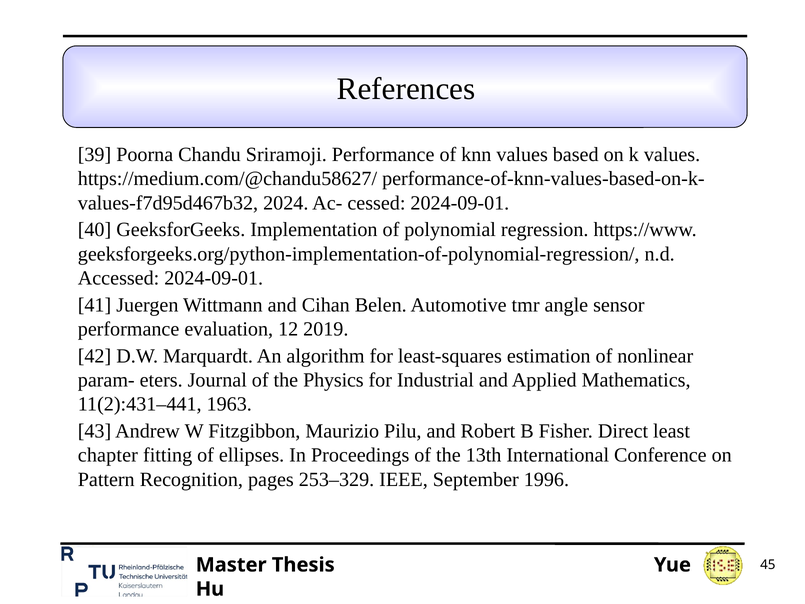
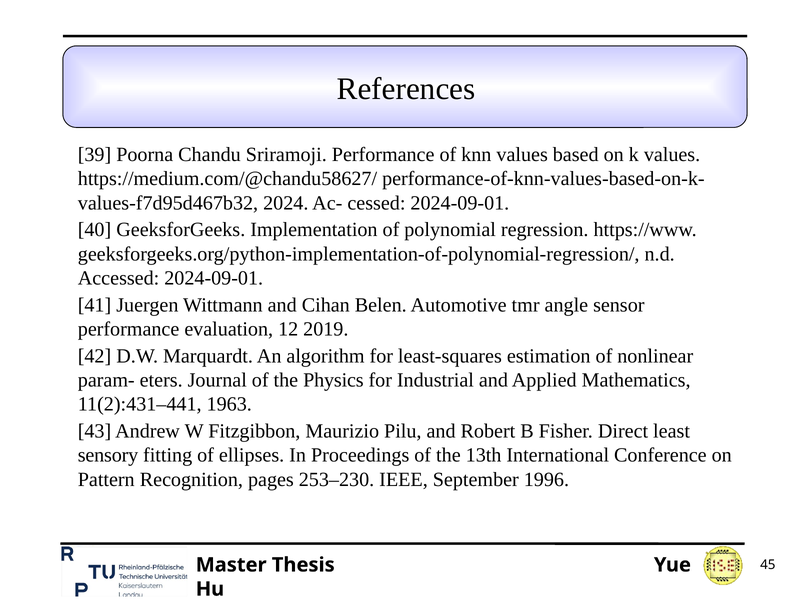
chapter: chapter -> sensory (108, 455)
253–329: 253–329 -> 253–230 (337, 479)
